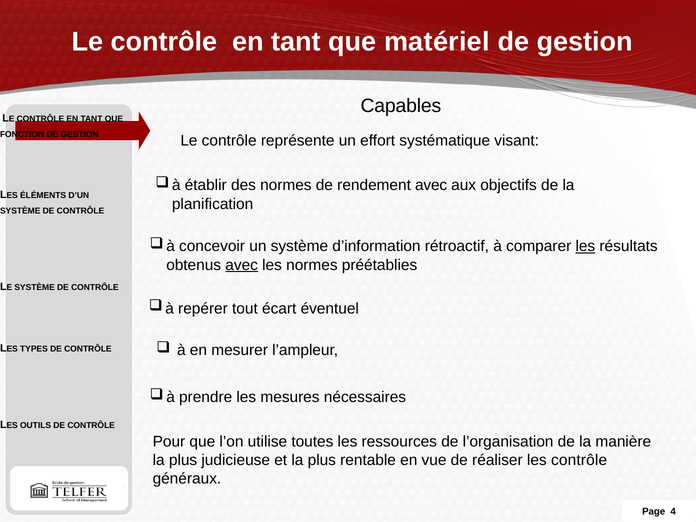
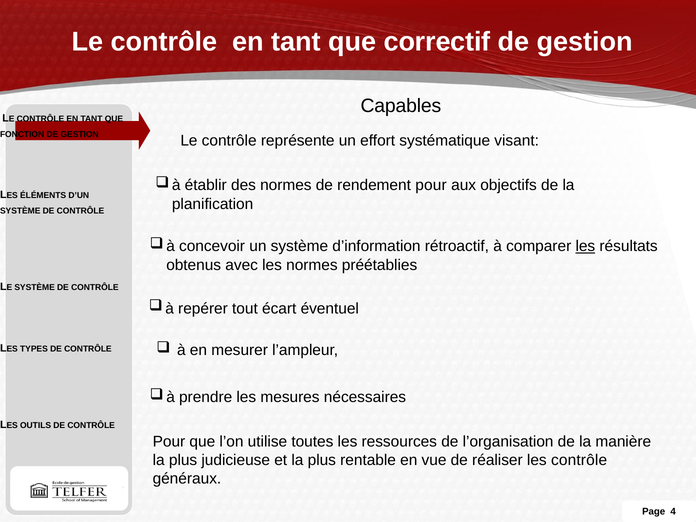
matériel: matériel -> correctif (437, 42)
rendement avec: avec -> pour (431, 185)
avec underline: present -> none (242, 265)
